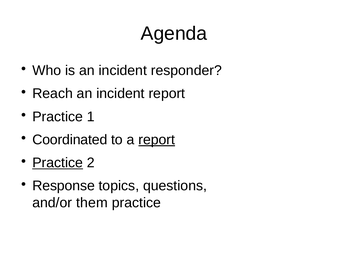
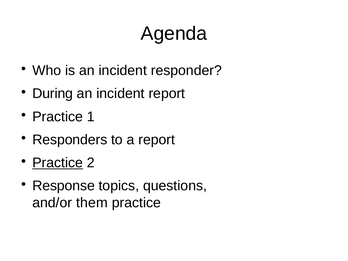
Reach: Reach -> During (53, 94)
Coordinated: Coordinated -> Responders (70, 140)
report underline: present -> none (157, 140)
